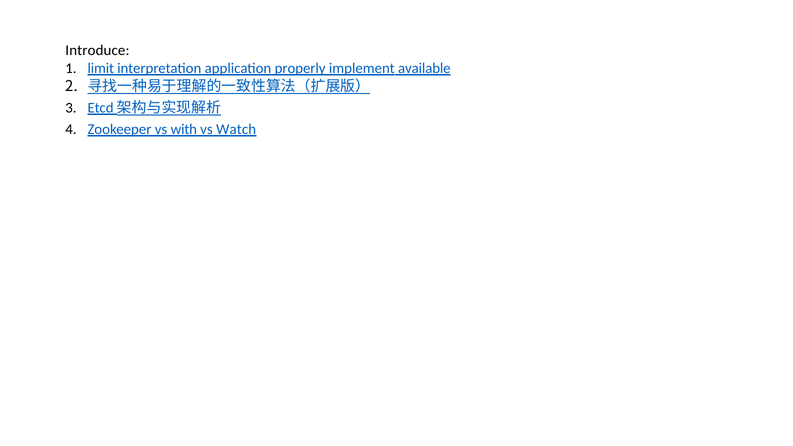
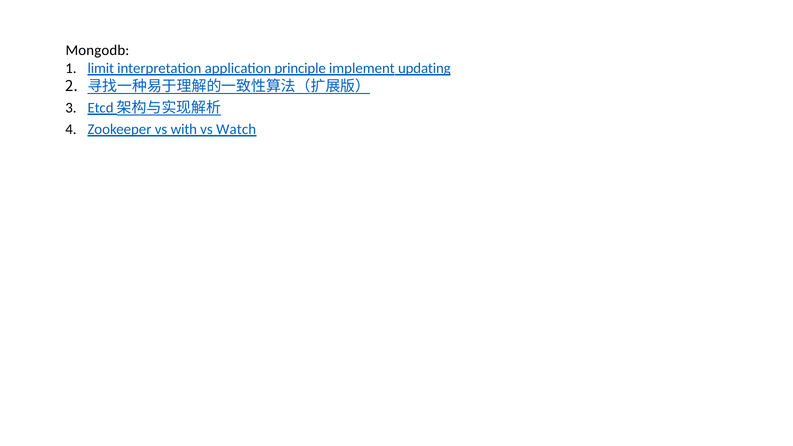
Introduce: Introduce -> Mongodb (97, 50)
properly: properly -> principle (300, 68)
available: available -> updating (424, 68)
